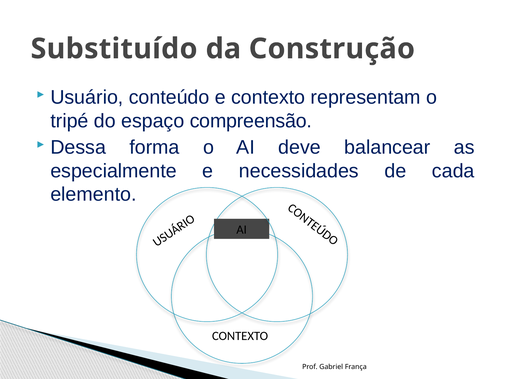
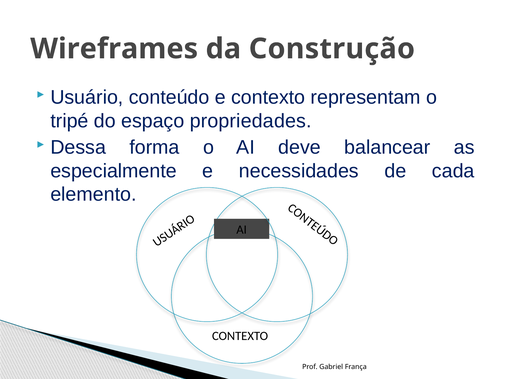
Substituído: Substituído -> Wireframes (114, 49)
compreensão: compreensão -> propriedades (251, 121)
